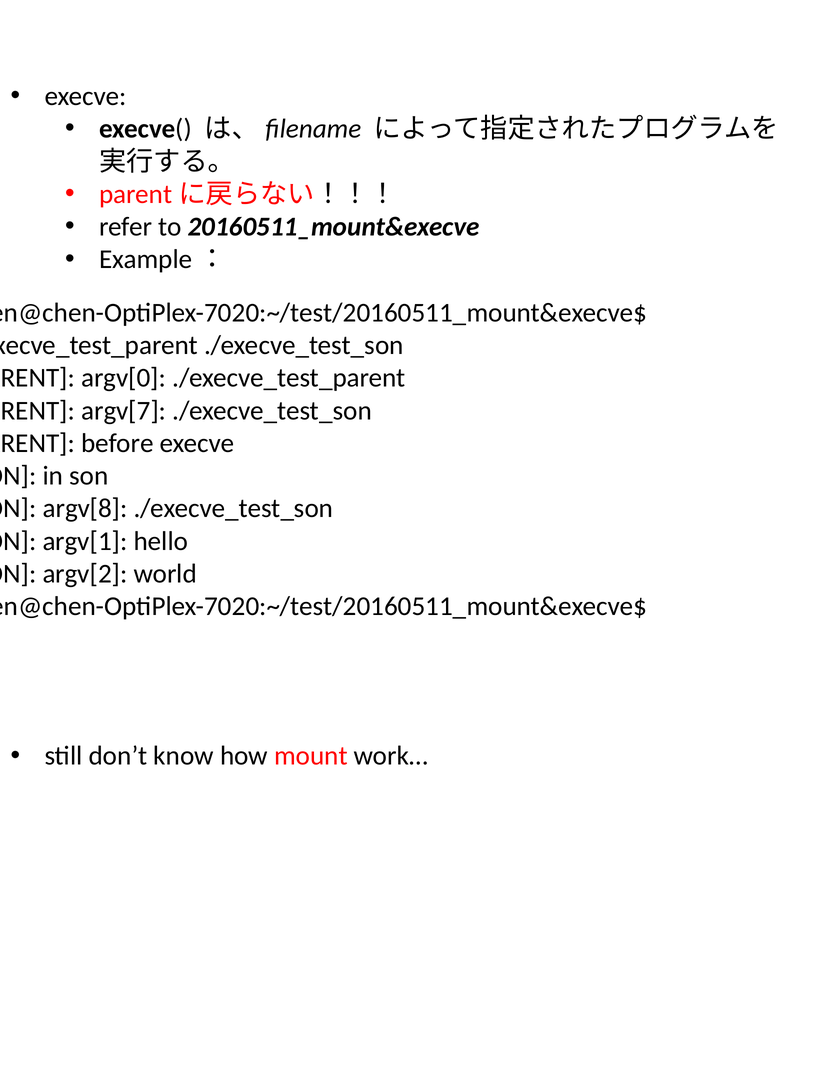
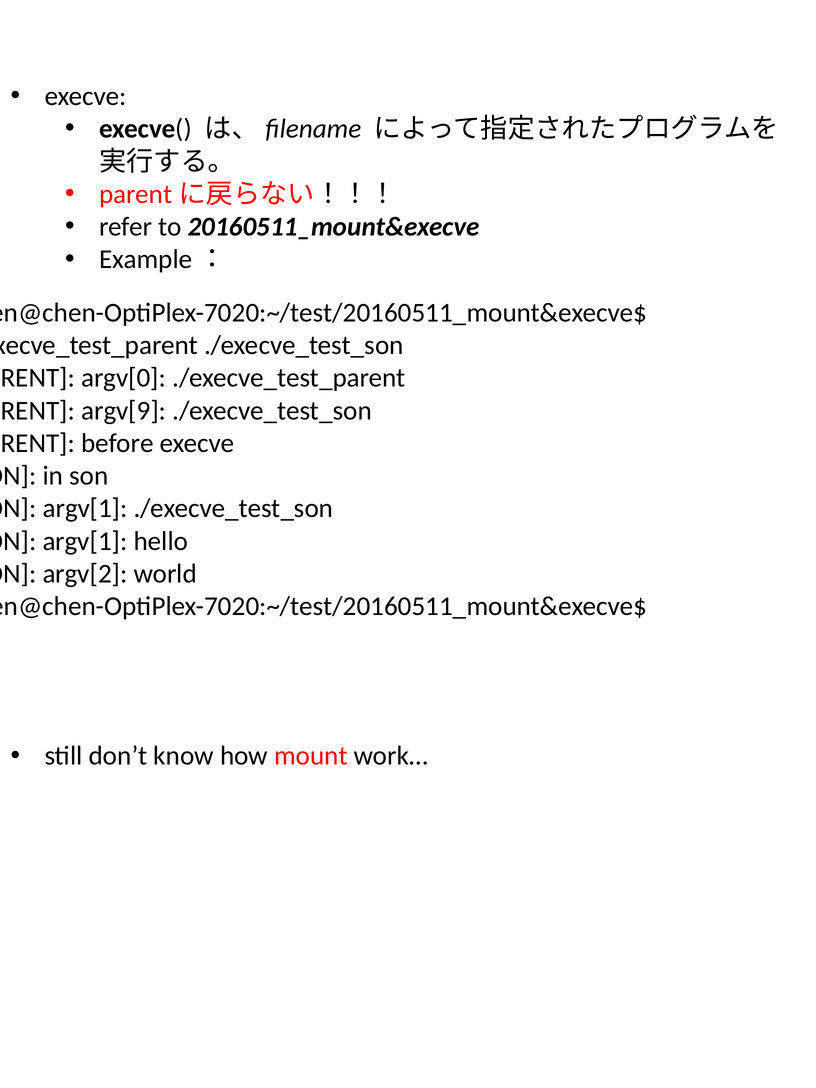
argv[7: argv[7 -> argv[9 (124, 411)
argv[8: argv[8 -> argv[1 (85, 508)
